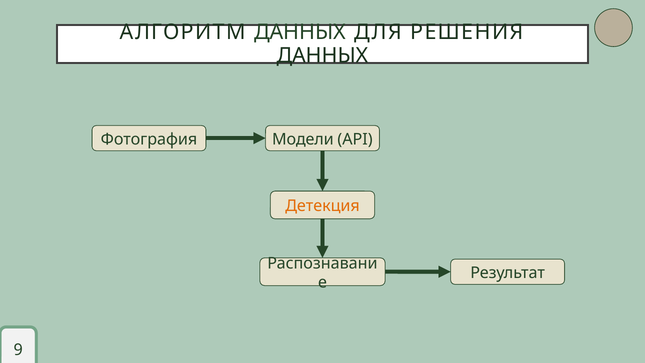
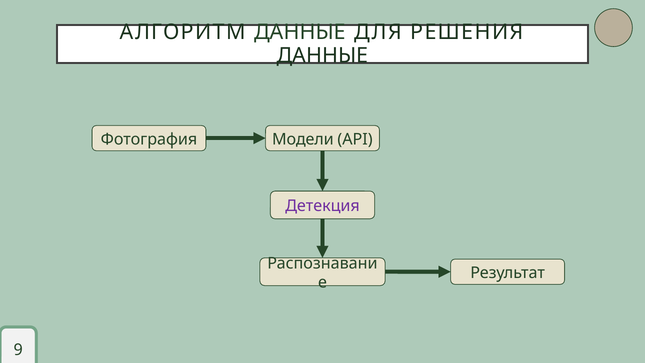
АЛГОРИТМ ДАННЫХ: ДАННЫХ -> ДАННЫЕ (300, 32)
ДАННЫХ: ДАННЫХ -> ДАННЫЕ (322, 55)
Детекция colour: orange -> purple (323, 206)
